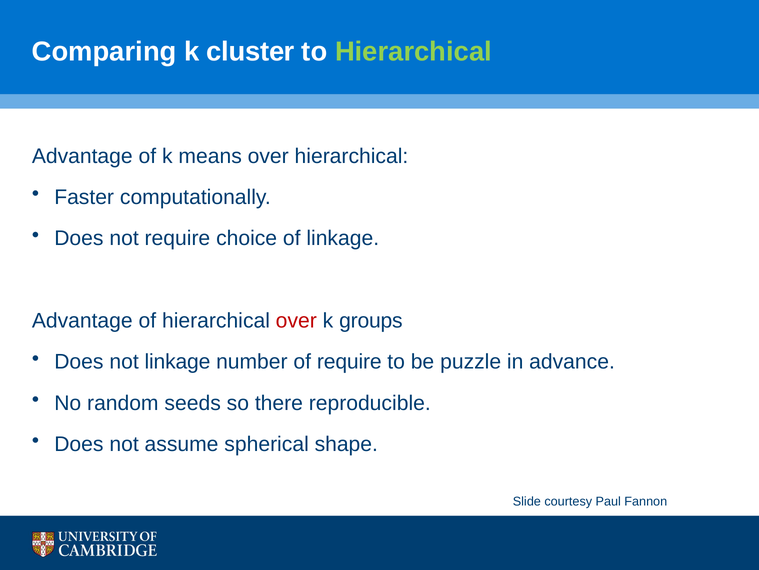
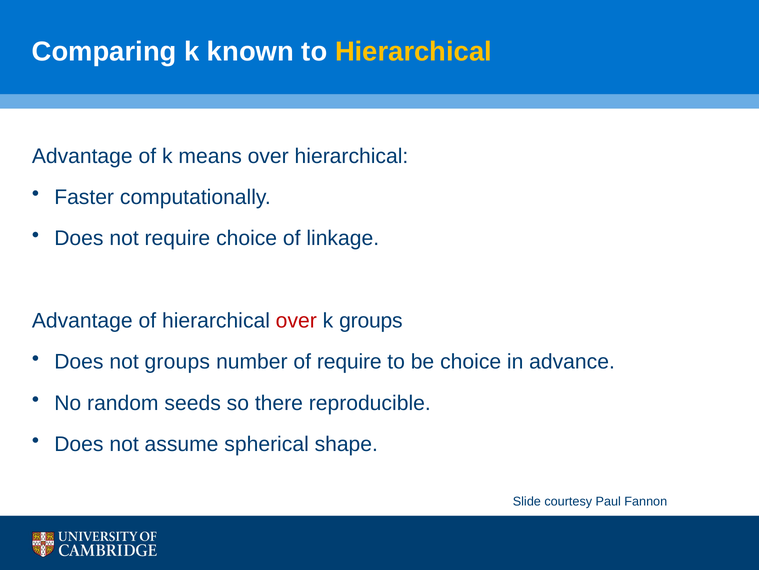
cluster: cluster -> known (250, 51)
Hierarchical colour: light green -> yellow (413, 51)
not linkage: linkage -> groups (177, 362)
be puzzle: puzzle -> choice (471, 362)
